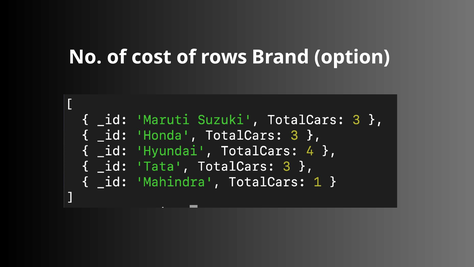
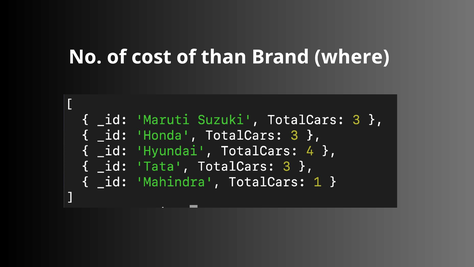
rows: rows -> than (224, 57)
option: option -> where (352, 57)
